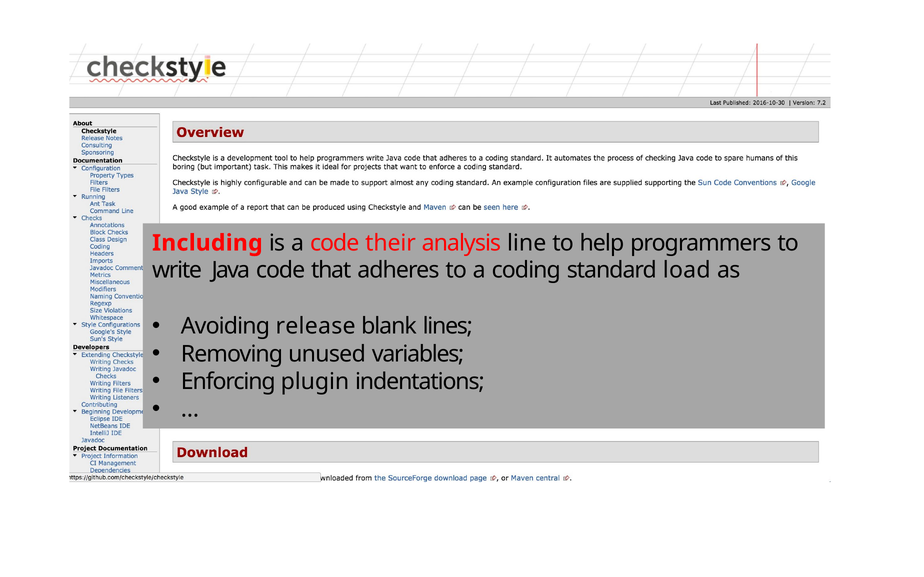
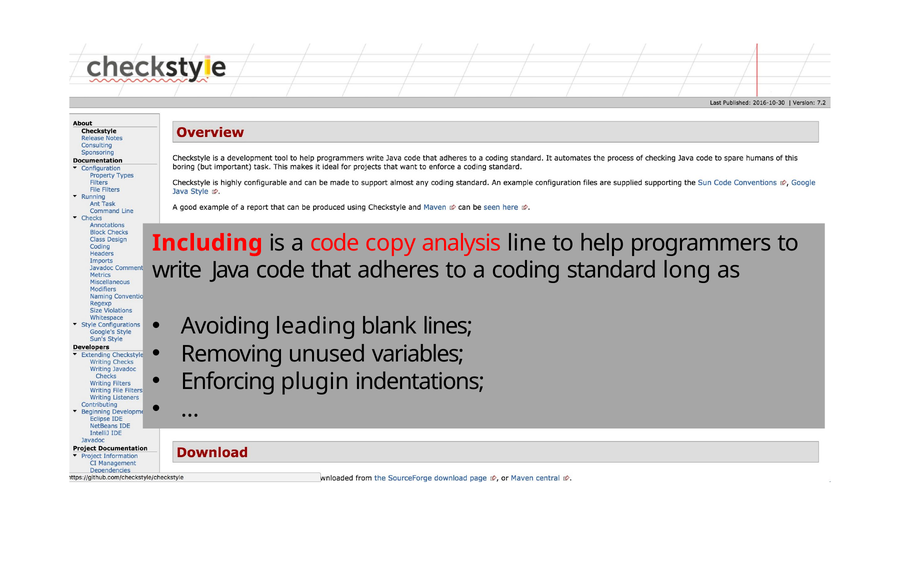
their: their -> copy (391, 243)
load: load -> long (687, 271)
release: release -> leading (316, 326)
